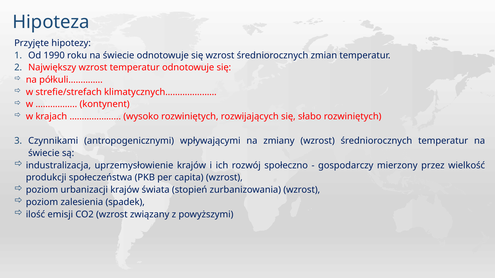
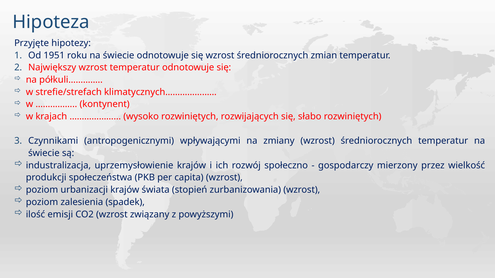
1990: 1990 -> 1951 (54, 55)
